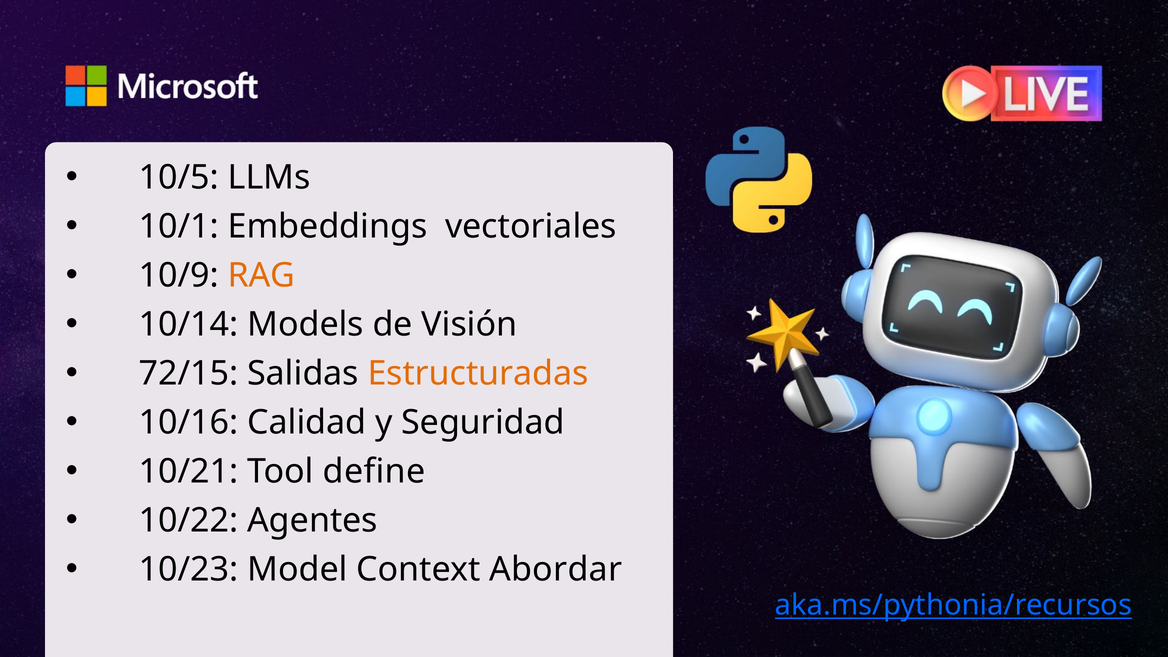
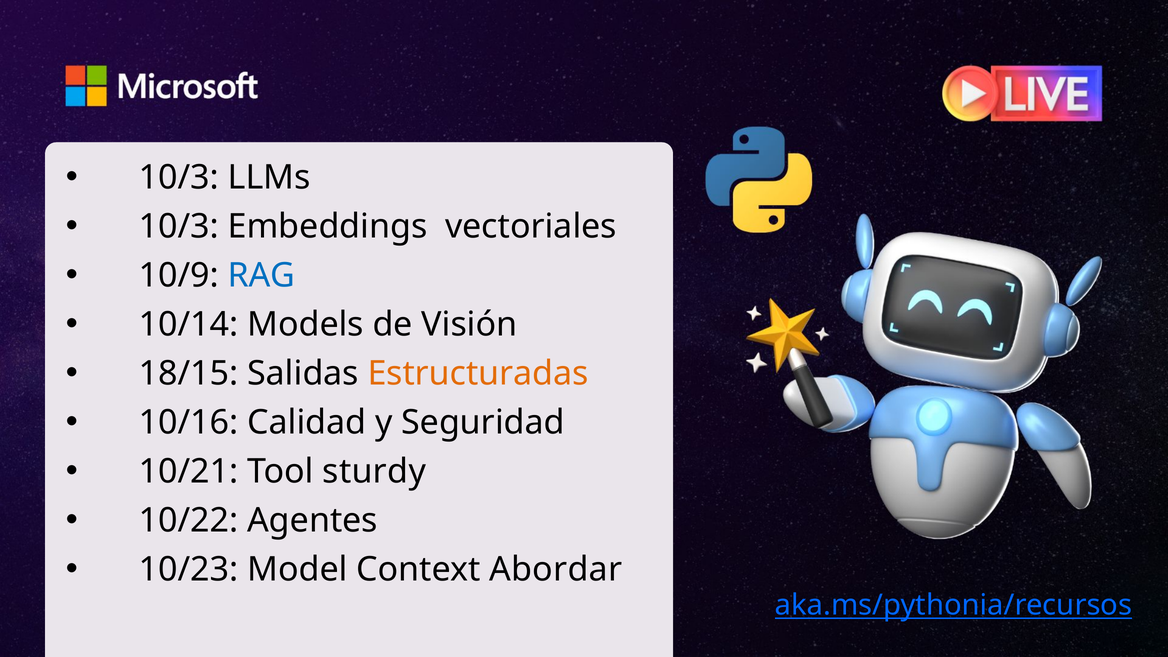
10/5: 10/5 -> 10/3 (179, 178)
10/1: 10/1 -> 10/3 (179, 227)
RAG colour: orange -> blue (261, 276)
72/15: 72/15 -> 18/15 (189, 373)
define: define -> sturdy (374, 471)
